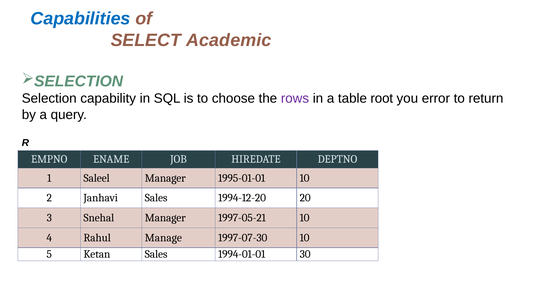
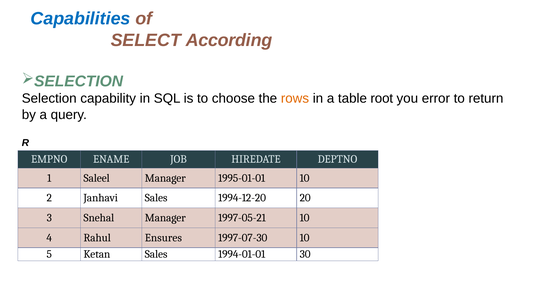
Academic: Academic -> According (229, 40)
rows colour: purple -> orange (295, 98)
Manage: Manage -> Ensures (163, 237)
